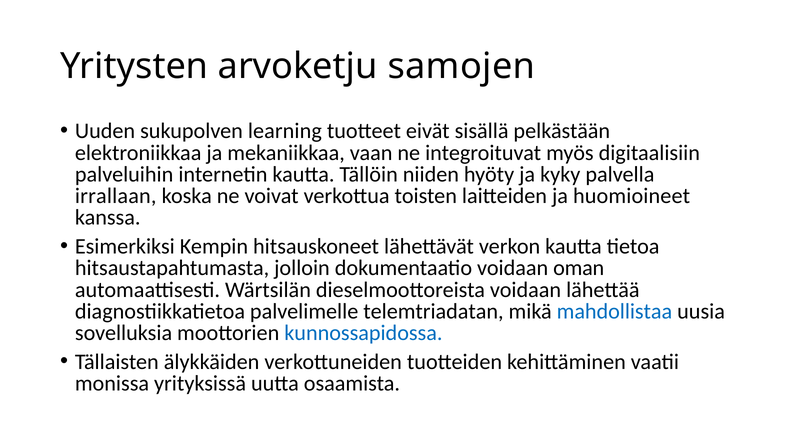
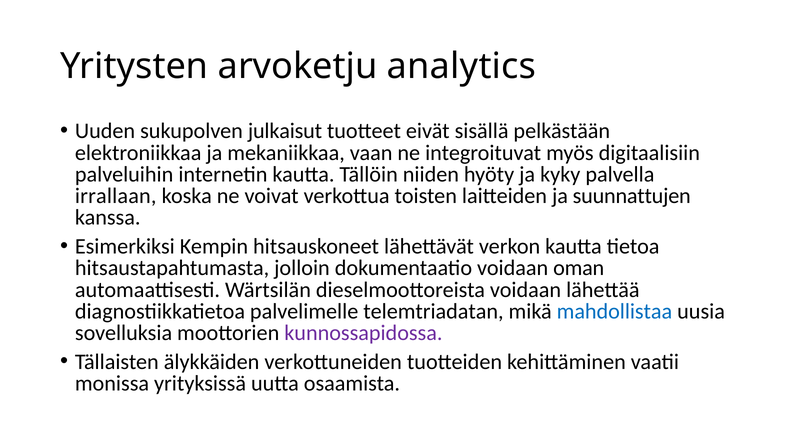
samojen: samojen -> analytics (462, 66)
learning: learning -> julkaisut (285, 131)
huomioineet: huomioineet -> suunnattujen (632, 196)
kunnossapidossa colour: blue -> purple (363, 333)
